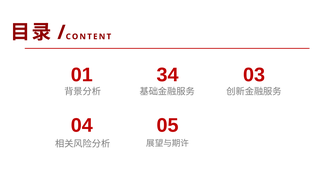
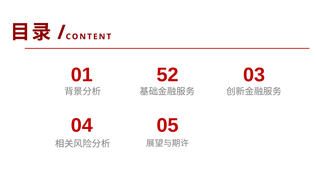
34: 34 -> 52 (168, 75)
